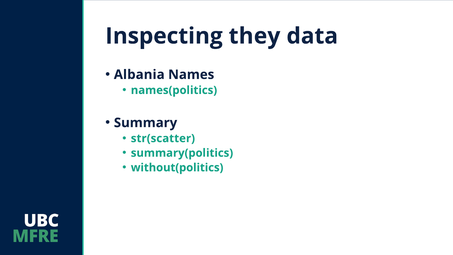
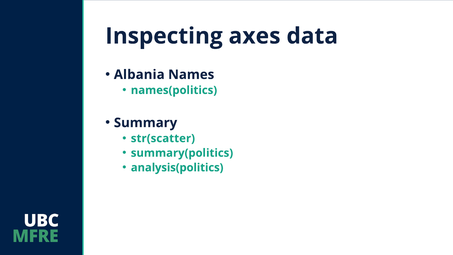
they: they -> axes (255, 36)
without(politics: without(politics -> analysis(politics (177, 167)
